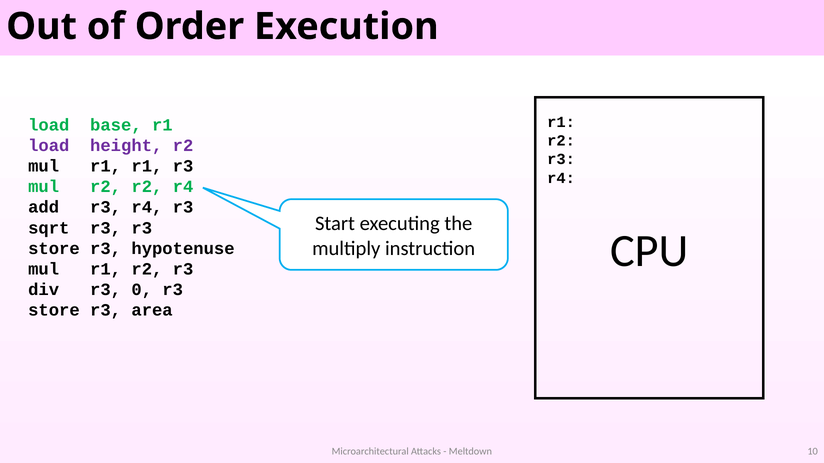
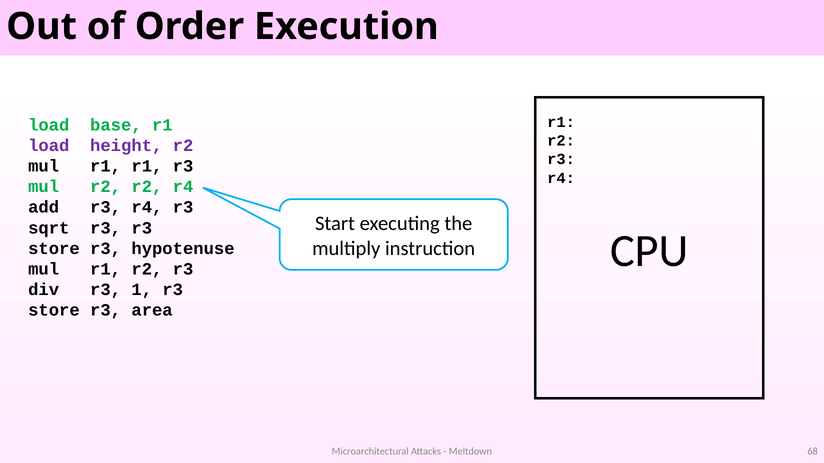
0: 0 -> 1 (142, 290)
10: 10 -> 68 (813, 452)
